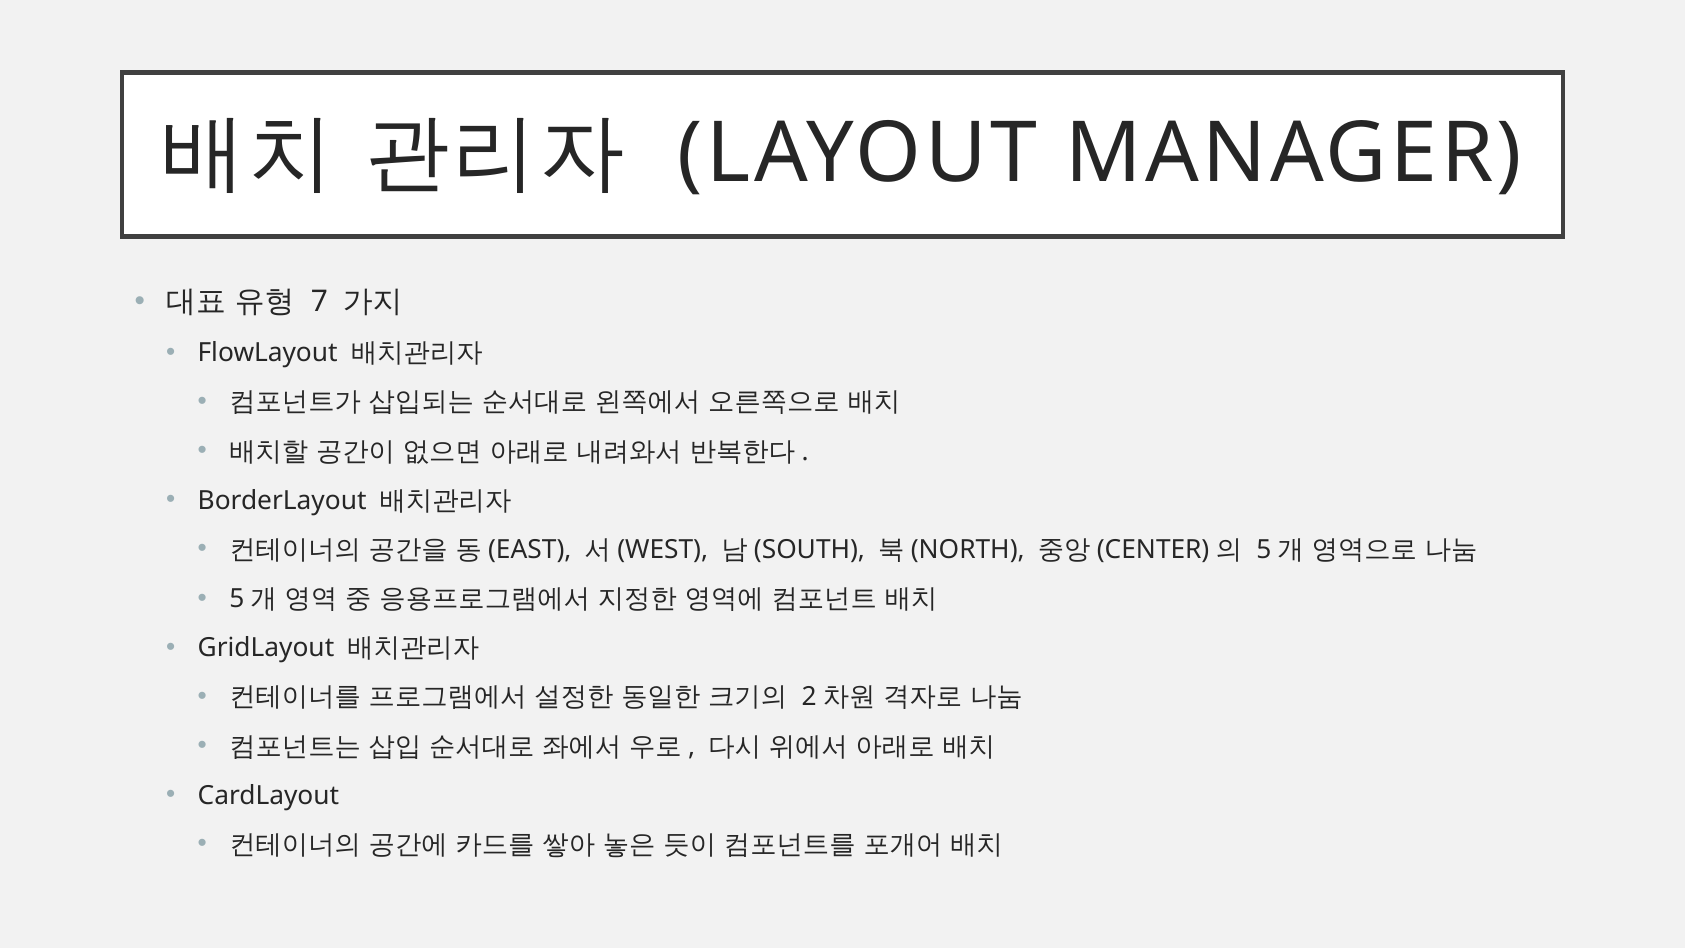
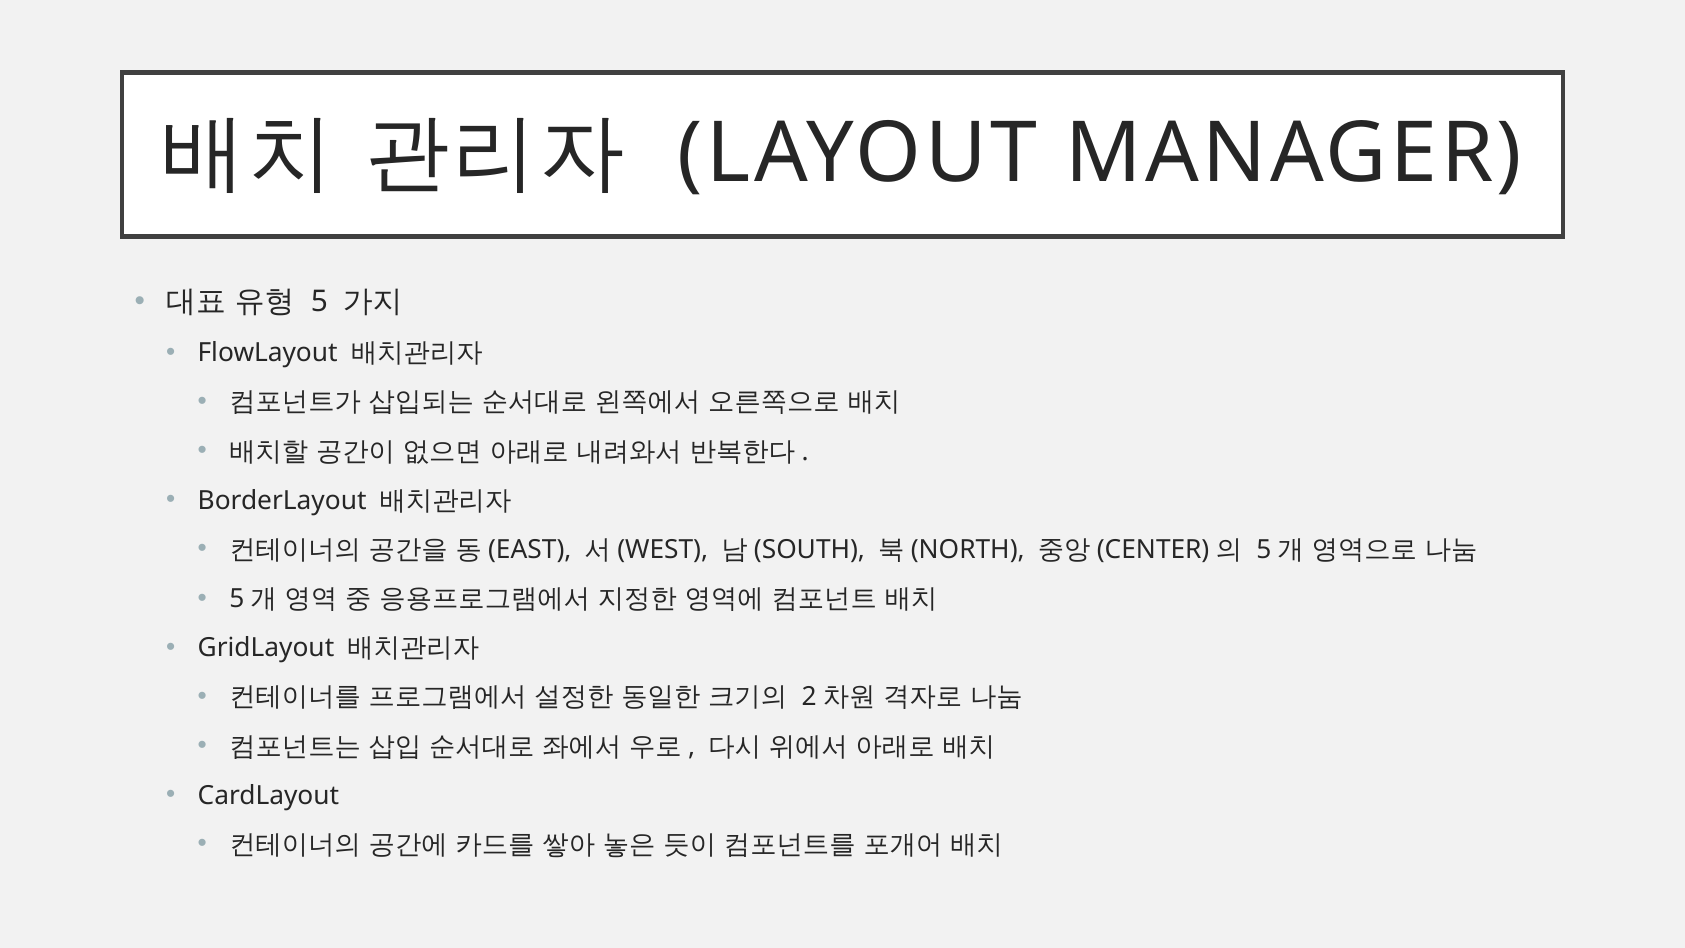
7: 7 -> 5 (319, 302)
